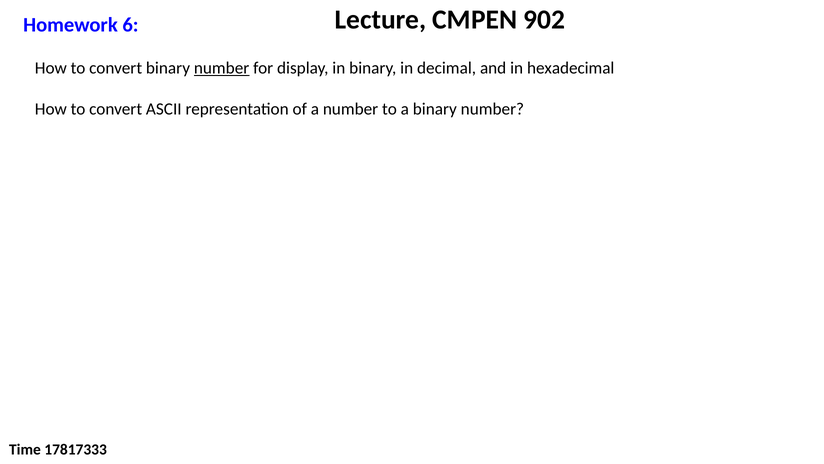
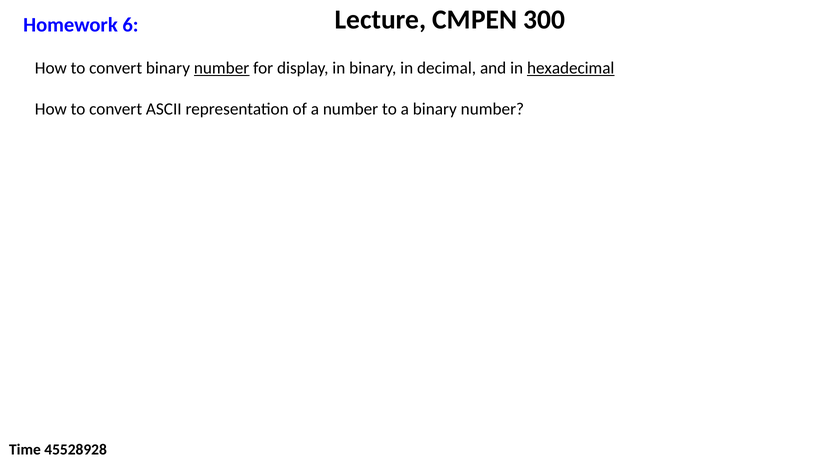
902: 902 -> 300 (544, 20)
hexadecimal underline: none -> present (571, 68)
17817333: 17817333 -> 45528928 (76, 449)
